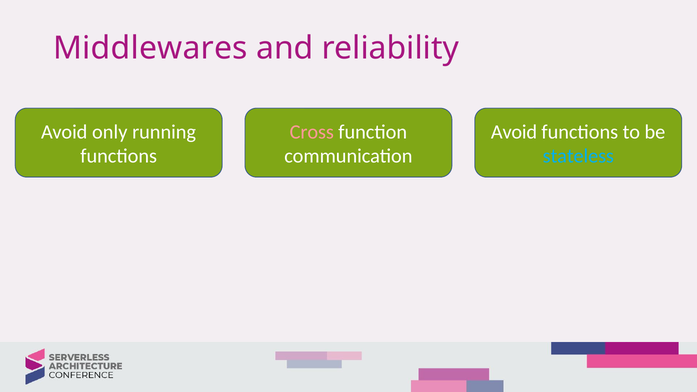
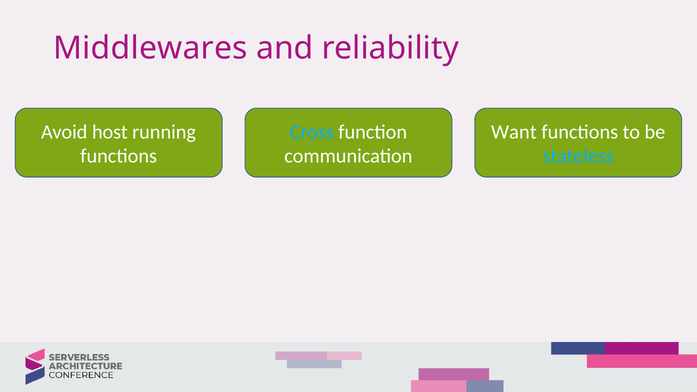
only: only -> host (110, 132)
Cross colour: pink -> light blue (312, 132)
Avoid: Avoid -> Want (514, 132)
